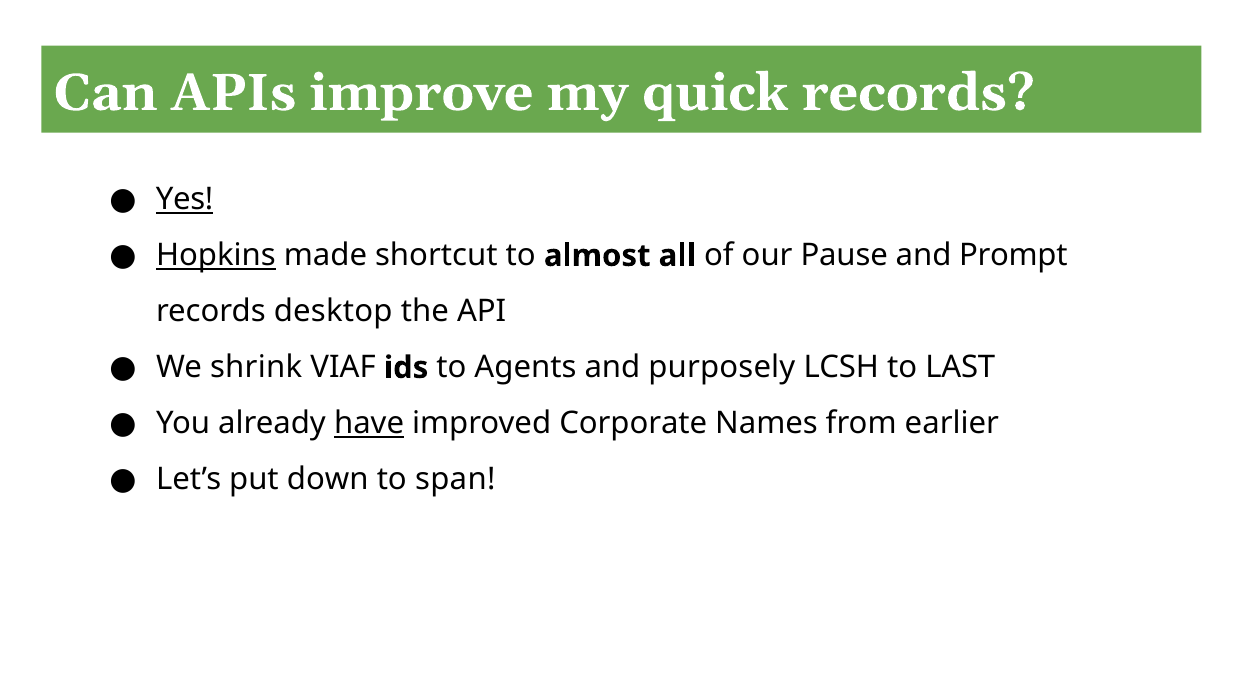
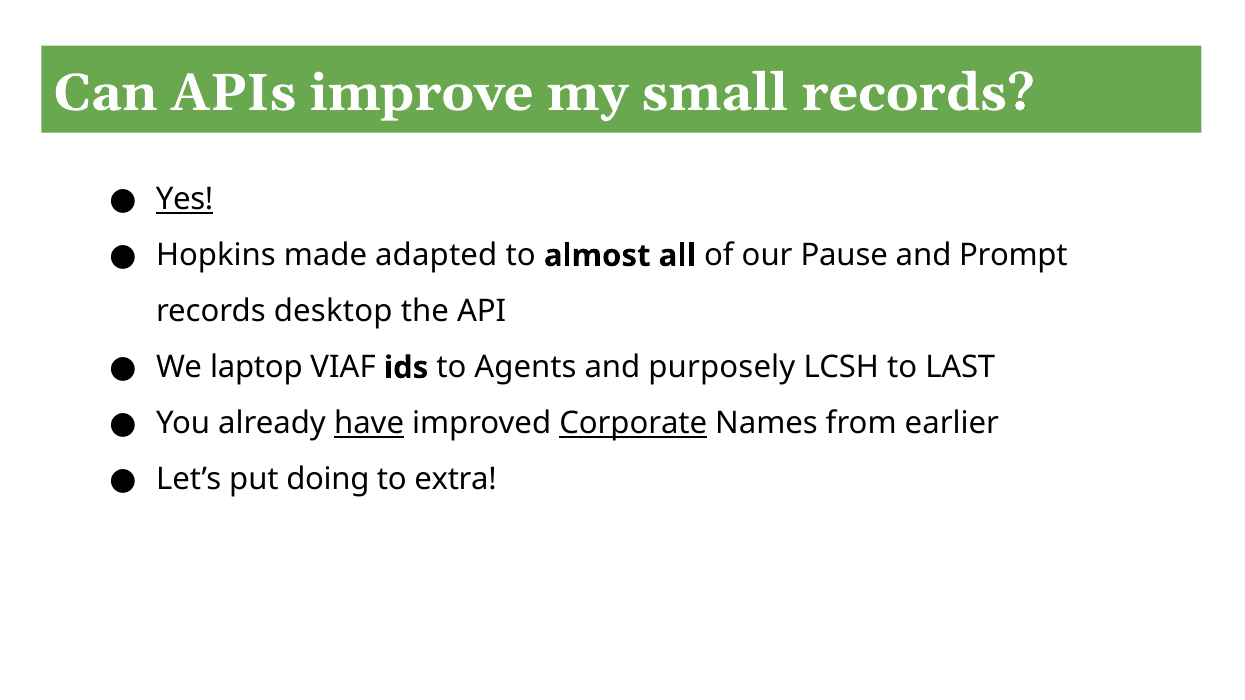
quick: quick -> small (715, 93)
Hopkins underline: present -> none (216, 256)
shortcut: shortcut -> adapted (436, 256)
shrink: shrink -> laptop (256, 368)
Corporate underline: none -> present (633, 424)
down: down -> doing (328, 480)
span: span -> extra (456, 480)
